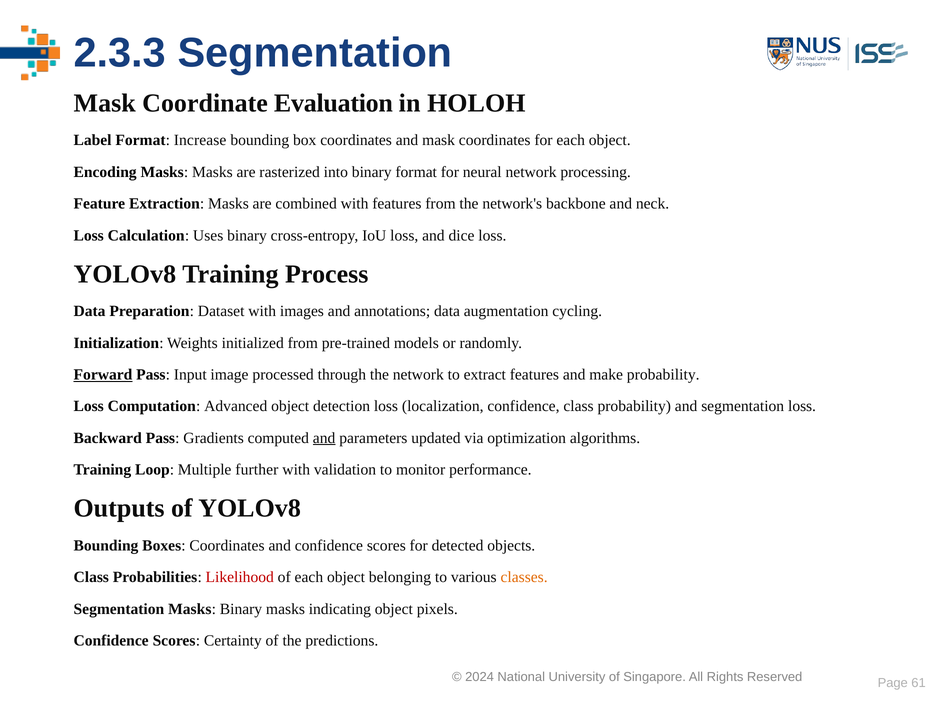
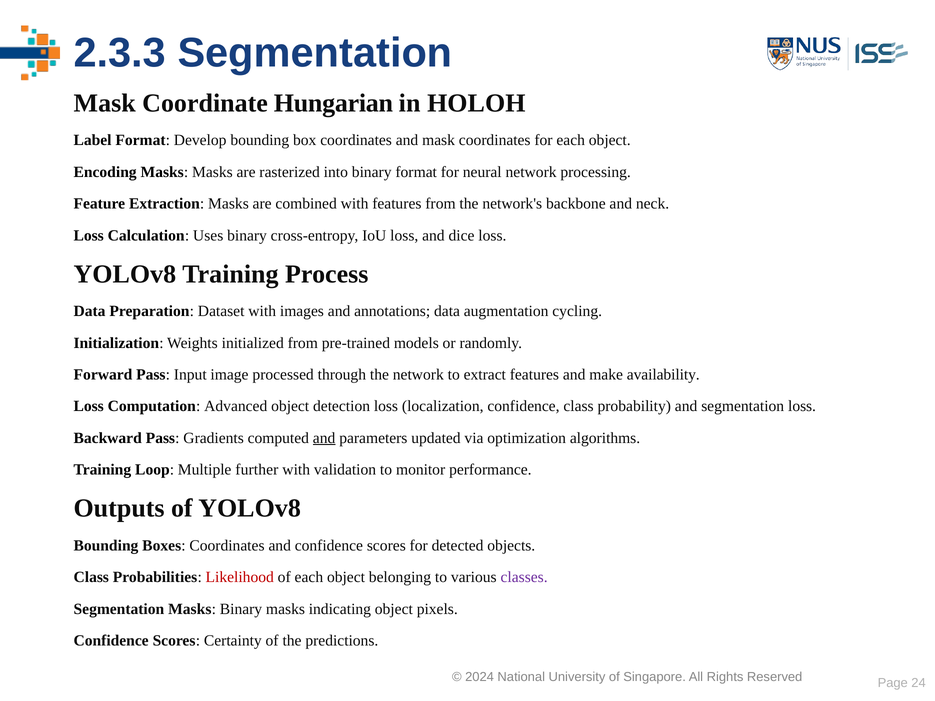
Evaluation: Evaluation -> Hungarian (333, 103)
Increase: Increase -> Develop (200, 140)
Forward underline: present -> none (103, 375)
make probability: probability -> availability (663, 375)
classes colour: orange -> purple (524, 577)
61: 61 -> 24 (919, 683)
